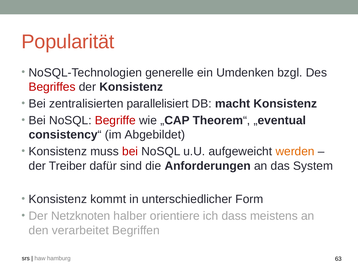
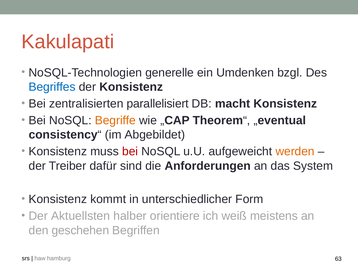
Popularität: Popularität -> Kakulapati (68, 42)
Begriffes colour: red -> blue (52, 87)
Begriffe colour: red -> orange (115, 120)
Netzknoten: Netzknoten -> Aktuellsten (81, 216)
dass: dass -> weiß (234, 216)
verarbeitet: verarbeitet -> geschehen (80, 230)
